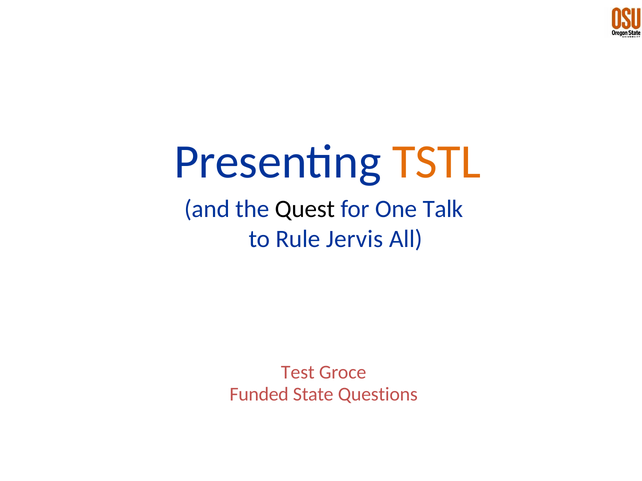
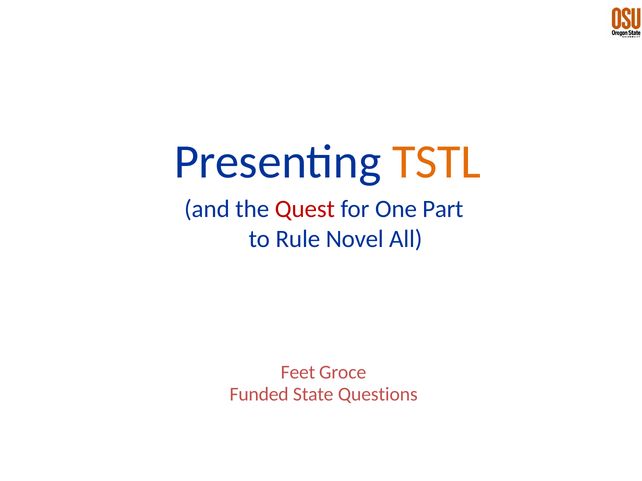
Quest colour: black -> red (305, 209)
Talk: Talk -> Part (443, 209)
Jervis: Jervis -> Novel (355, 239)
Test: Test -> Feet (298, 373)
